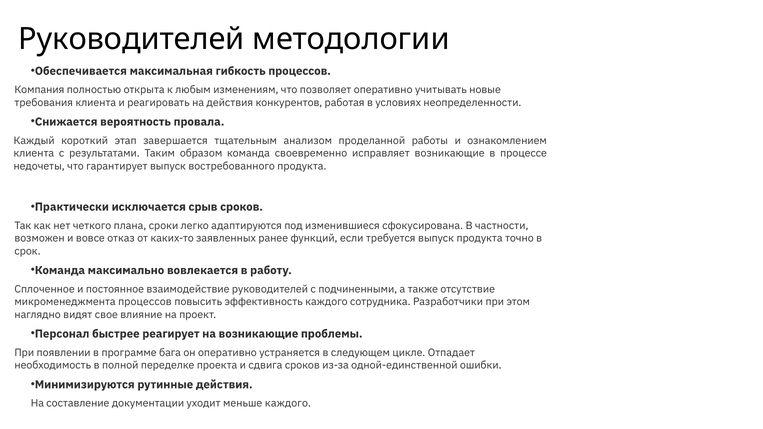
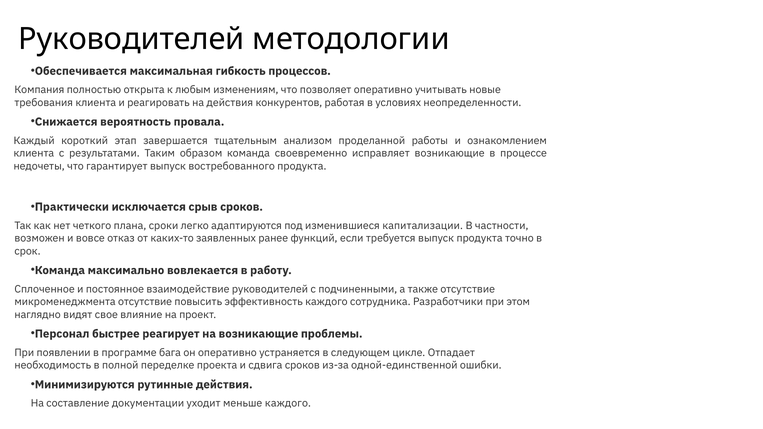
сфокусирована: сфокусирована -> капитализации (423, 226)
микроменеджмента процессов: процессов -> отсутствие (145, 302)
